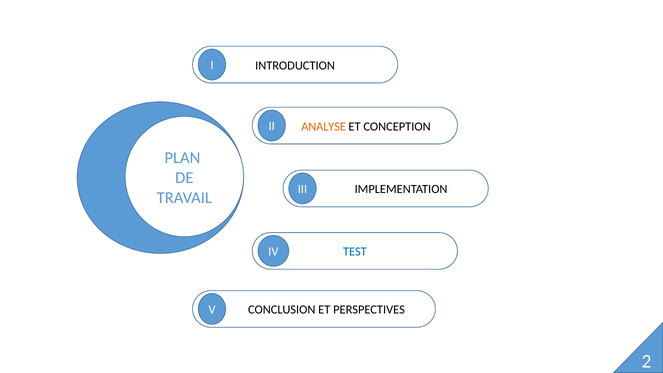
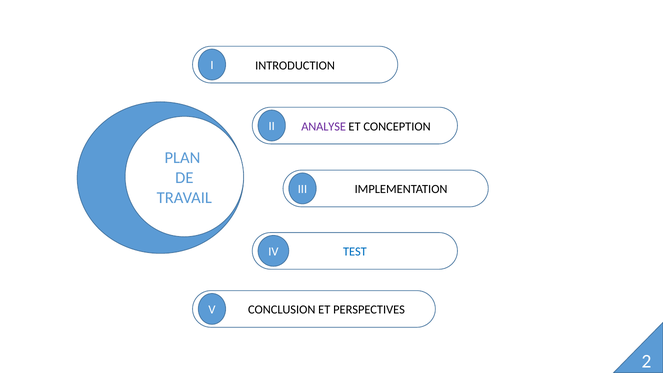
ANALYSE colour: orange -> purple (324, 126)
